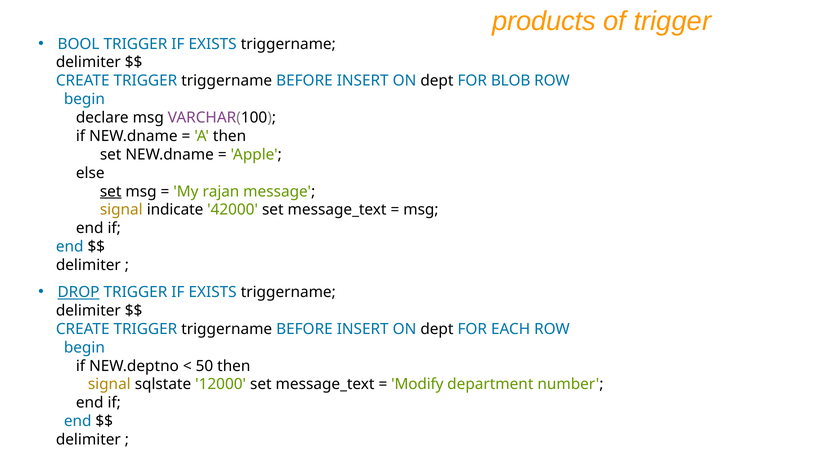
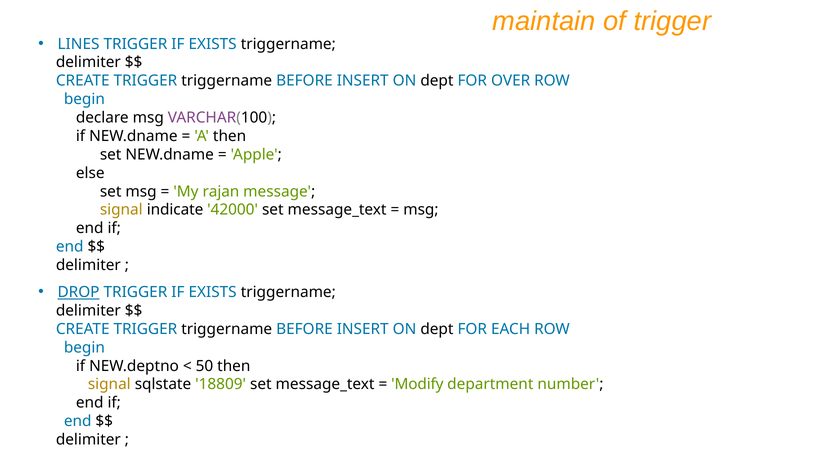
products: products -> maintain (544, 21)
BOOL: BOOL -> LINES (79, 44)
BLOB: BLOB -> OVER (511, 81)
set underline: present -> none (111, 192)
12000: 12000 -> 18809 (221, 385)
